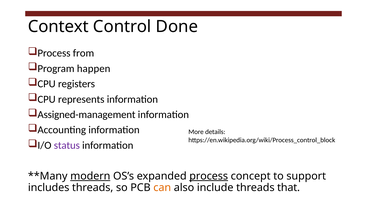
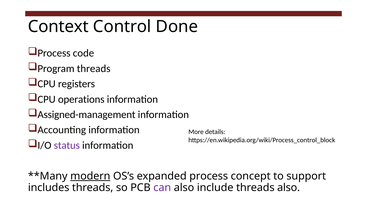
from: from -> code (83, 53)
Program happen: happen -> threads (94, 69)
represents: represents -> operations (81, 99)
process underline: present -> none (209, 176)
can colour: orange -> purple (162, 188)
threads that: that -> also (289, 188)
